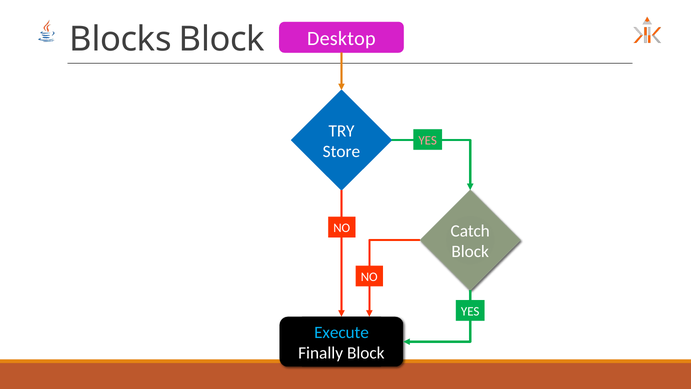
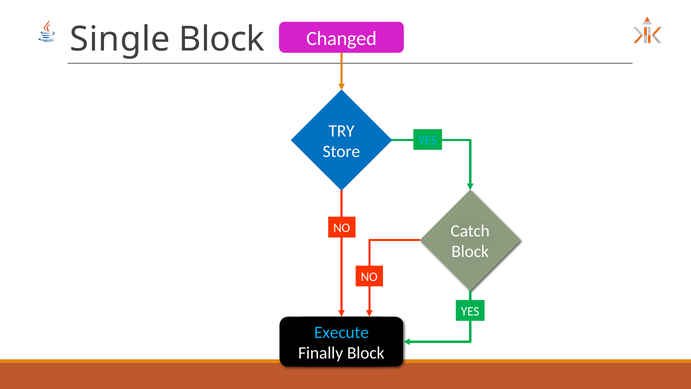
Blocks: Blocks -> Single (120, 40)
Desktop: Desktop -> Changed (342, 39)
YES colour: pink -> light blue (428, 140)
